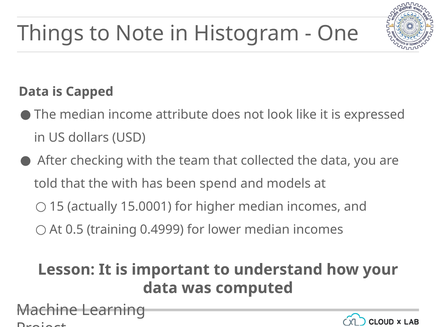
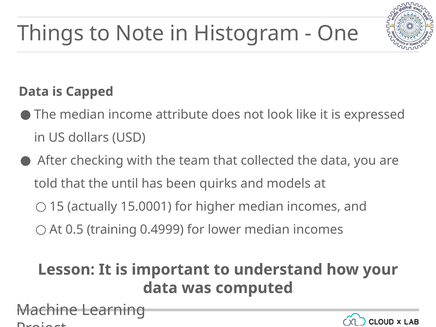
the with: with -> until (125, 184)
spend: spend -> quirks (218, 184)
